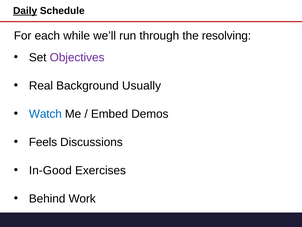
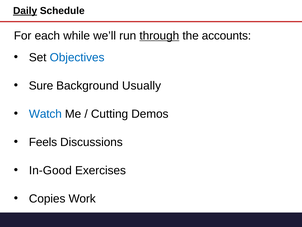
through underline: none -> present (159, 36)
resolving: resolving -> accounts (226, 36)
Objectives colour: purple -> blue (77, 57)
Real: Real -> Sure (41, 85)
Embed: Embed -> Cutting (110, 114)
Behind: Behind -> Copies (47, 198)
